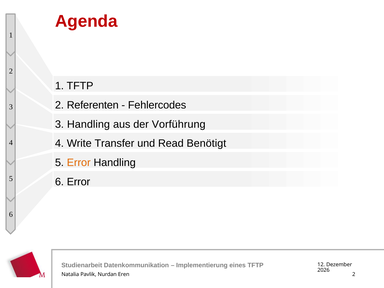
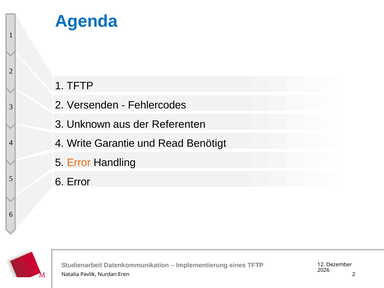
Agenda colour: red -> blue (86, 21)
Referenten: Referenten -> Versenden (93, 105)
3 Handling: Handling -> Unknown (89, 124)
Vorführung: Vorführung -> Referenten (179, 124)
Transfer: Transfer -> Garantie (115, 143)
